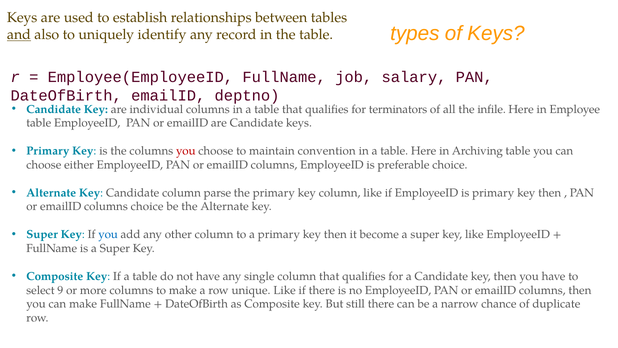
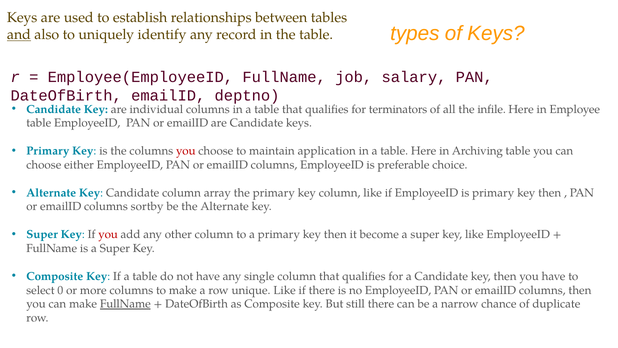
convention: convention -> application (327, 151)
parse: parse -> array (217, 193)
columns choice: choice -> sortby (147, 206)
you colour: blue -> red (108, 234)
9: 9 -> 0 (60, 290)
FullName underline: none -> present (125, 304)
